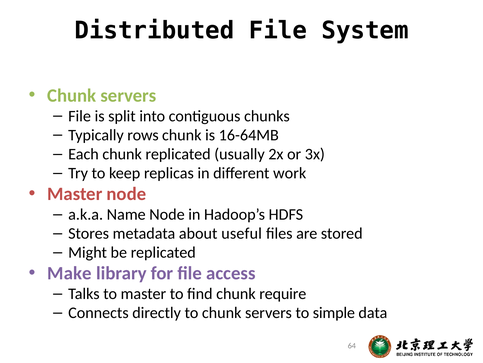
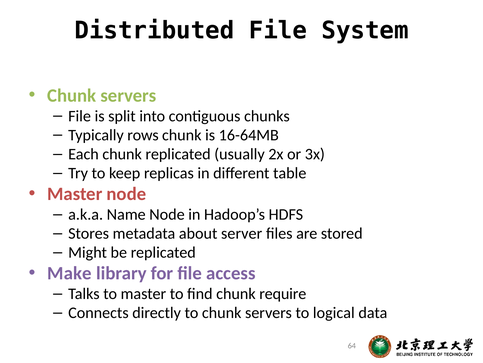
work: work -> table (290, 173)
useful: useful -> server (242, 233)
simple: simple -> logical (334, 312)
